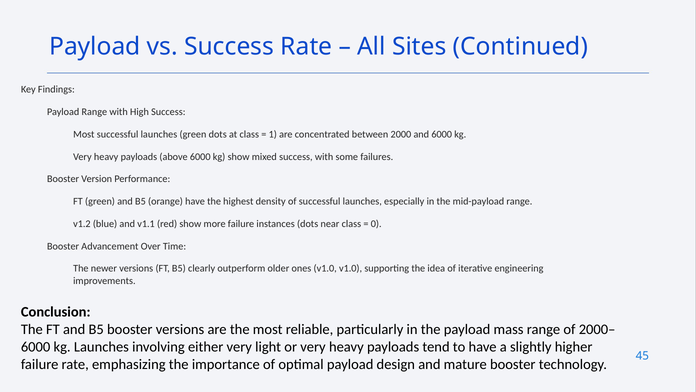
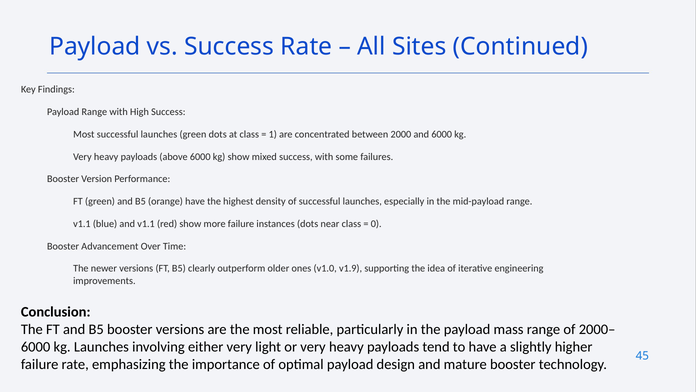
v1.2: v1.2 -> v1.1 (82, 224)
v1.0 v1.0: v1.0 -> v1.9 (351, 268)
